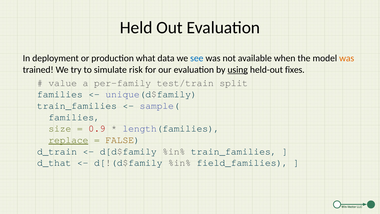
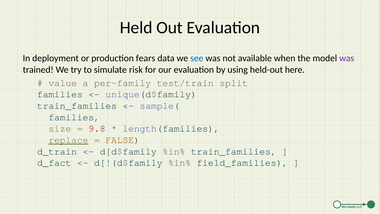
what: what -> fears (146, 58)
was colour: orange -> purple (347, 58)
using underline: present -> none (238, 70)
fixes: fixes -> here (295, 70)
0.9: 0.9 -> 9.8 (97, 128)
d_that: d_that -> d_fact (54, 163)
